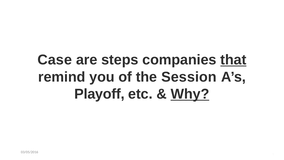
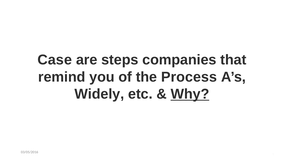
that underline: present -> none (233, 60)
Session: Session -> Process (189, 77)
Playoff: Playoff -> Widely (99, 94)
